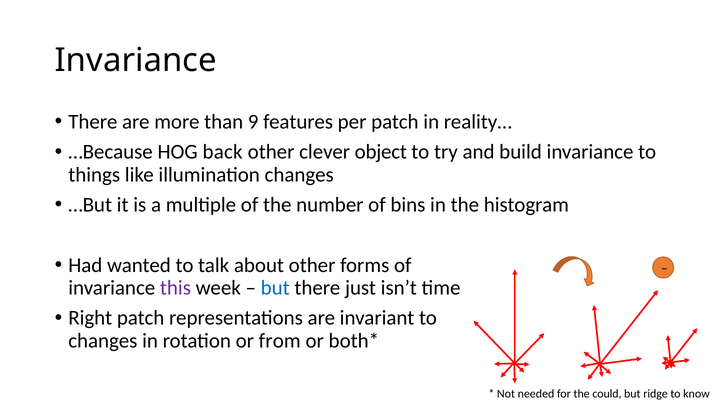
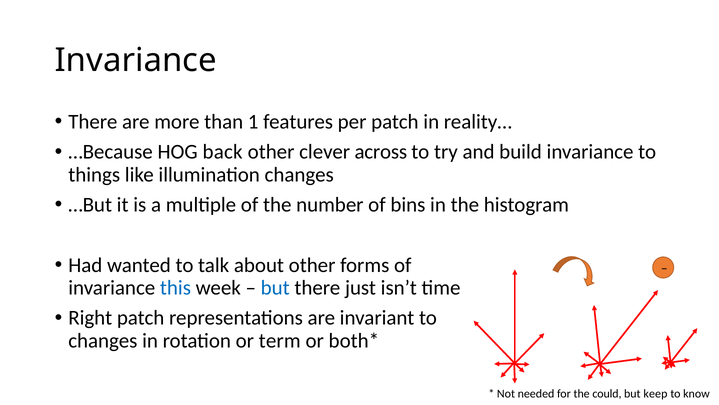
9: 9 -> 1 (253, 122)
object: object -> across (381, 152)
this colour: purple -> blue (175, 287)
from: from -> term (280, 340)
ridge: ridge -> keep (655, 393)
